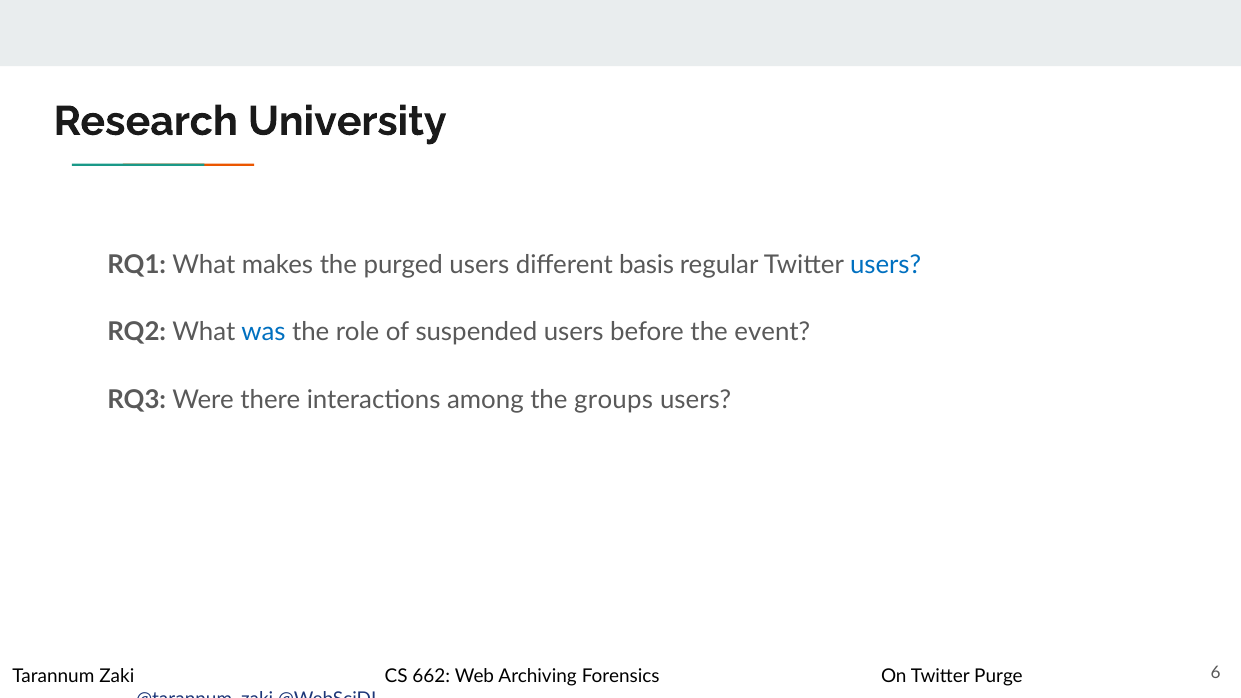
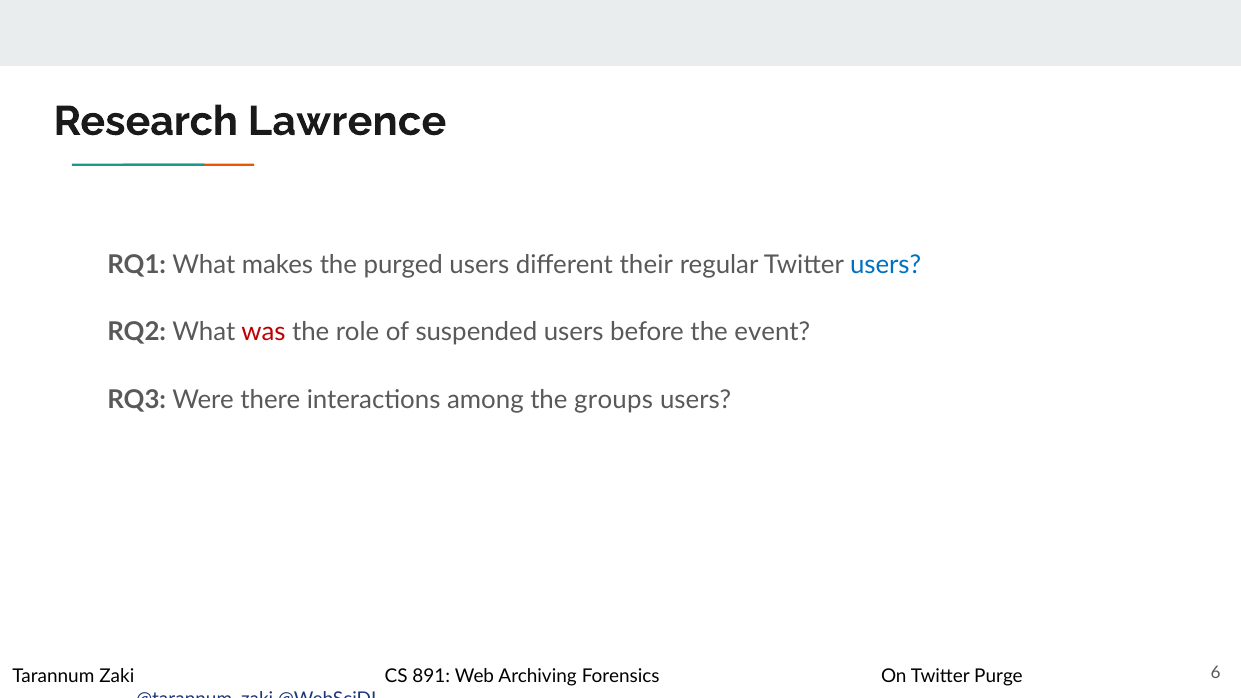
University: University -> Lawrence (347, 121)
basis: basis -> their (646, 265)
was colour: blue -> red (263, 332)
662: 662 -> 891 (431, 676)
